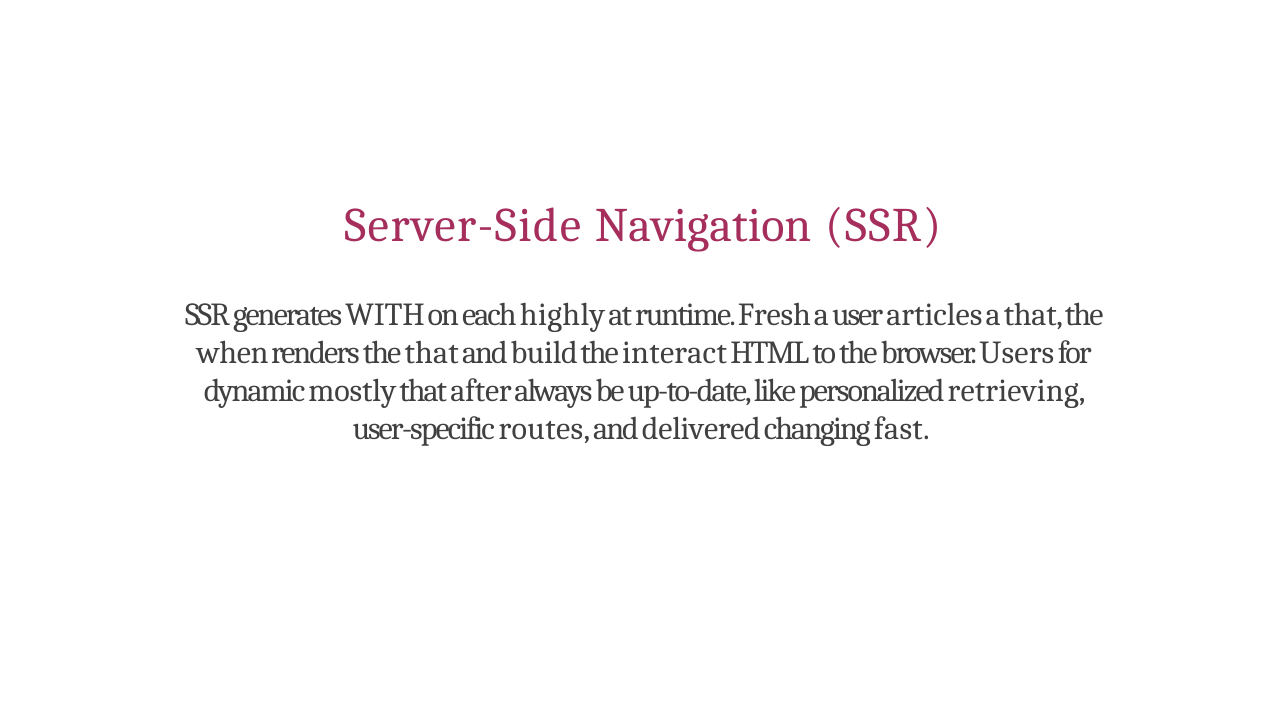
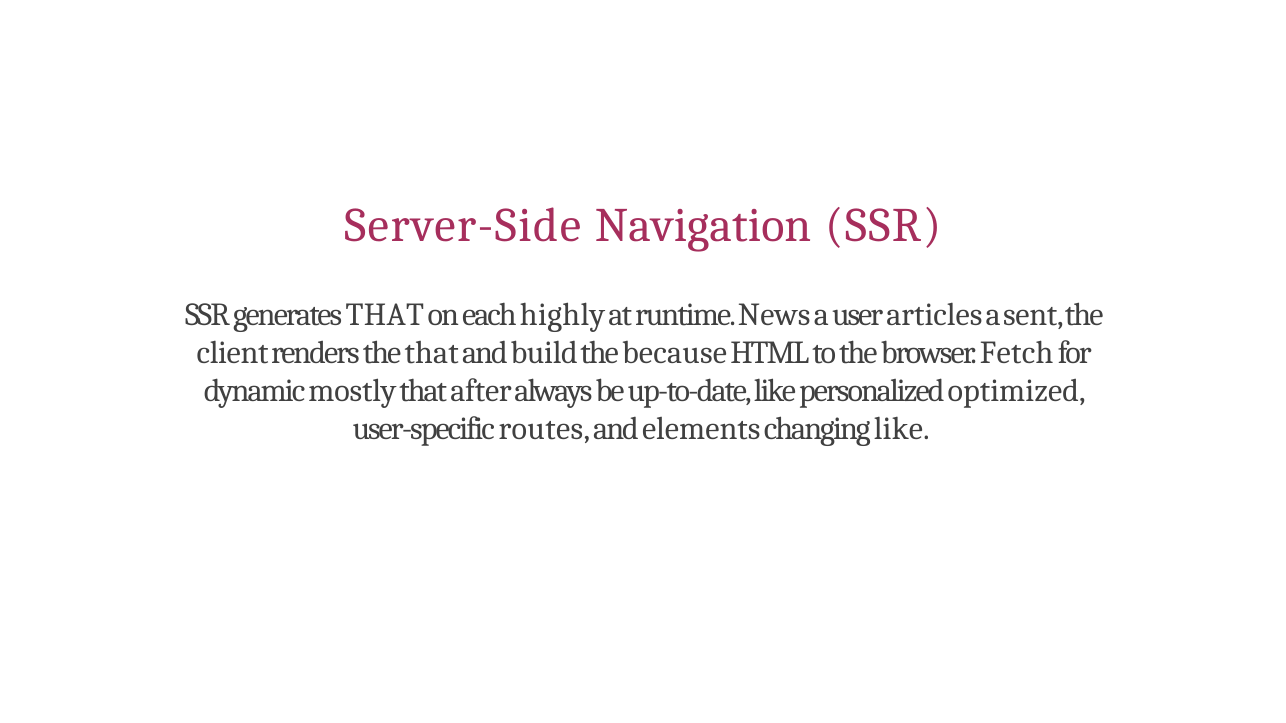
generates WITH: WITH -> THAT (385, 315)
Fresh: Fresh -> News (774, 315)
a that: that -> sent (1033, 315)
when: when -> client (233, 353)
interact: interact -> because (675, 353)
Users: Users -> Fetch (1017, 353)
retrieving: retrieving -> optimized (1017, 391)
delivered: delivered -> elements (701, 429)
changing fast: fast -> like (902, 429)
